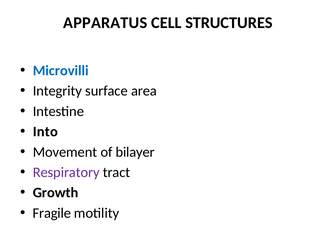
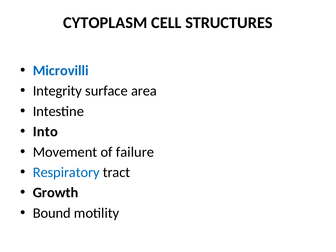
APPARATUS: APPARATUS -> CYTOPLASM (105, 23)
bilayer: bilayer -> failure (135, 152)
Respiratory colour: purple -> blue (66, 172)
Fragile: Fragile -> Bound (52, 213)
